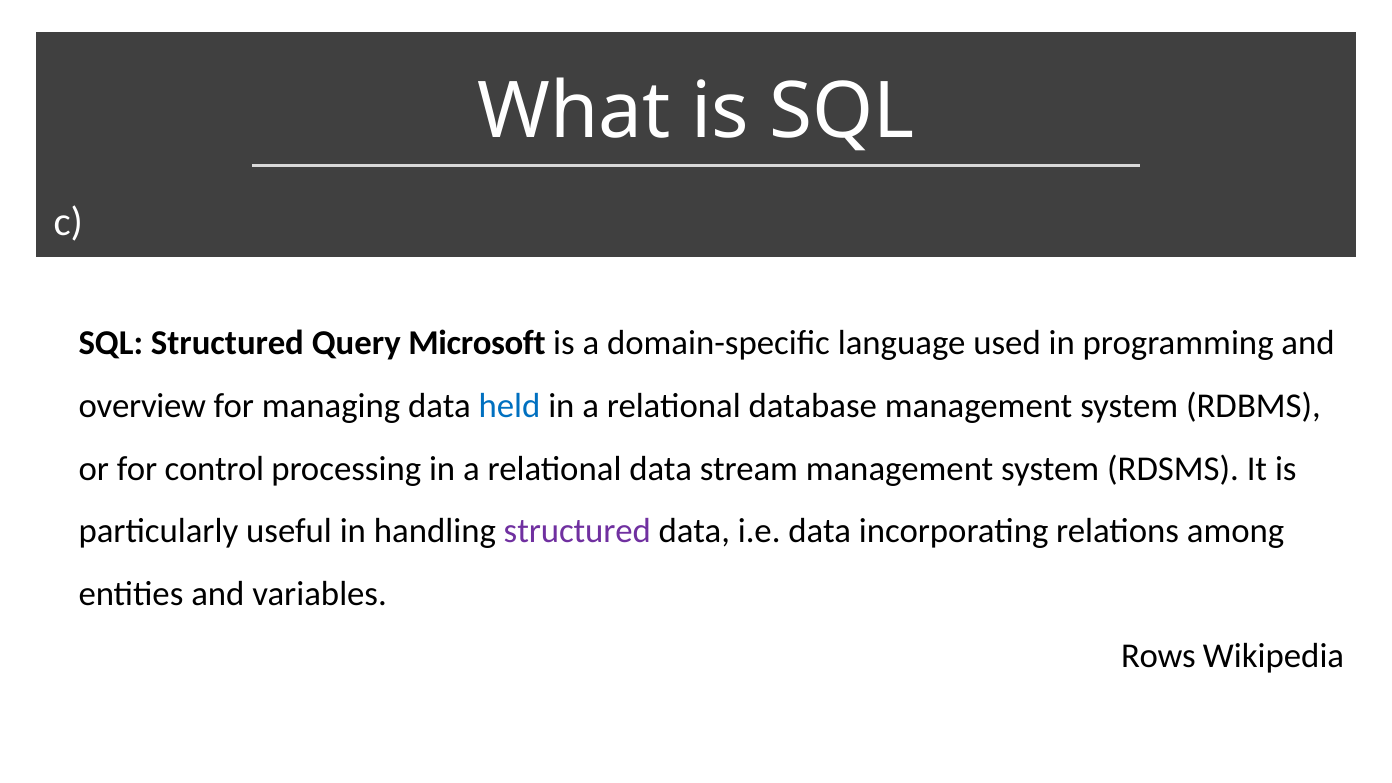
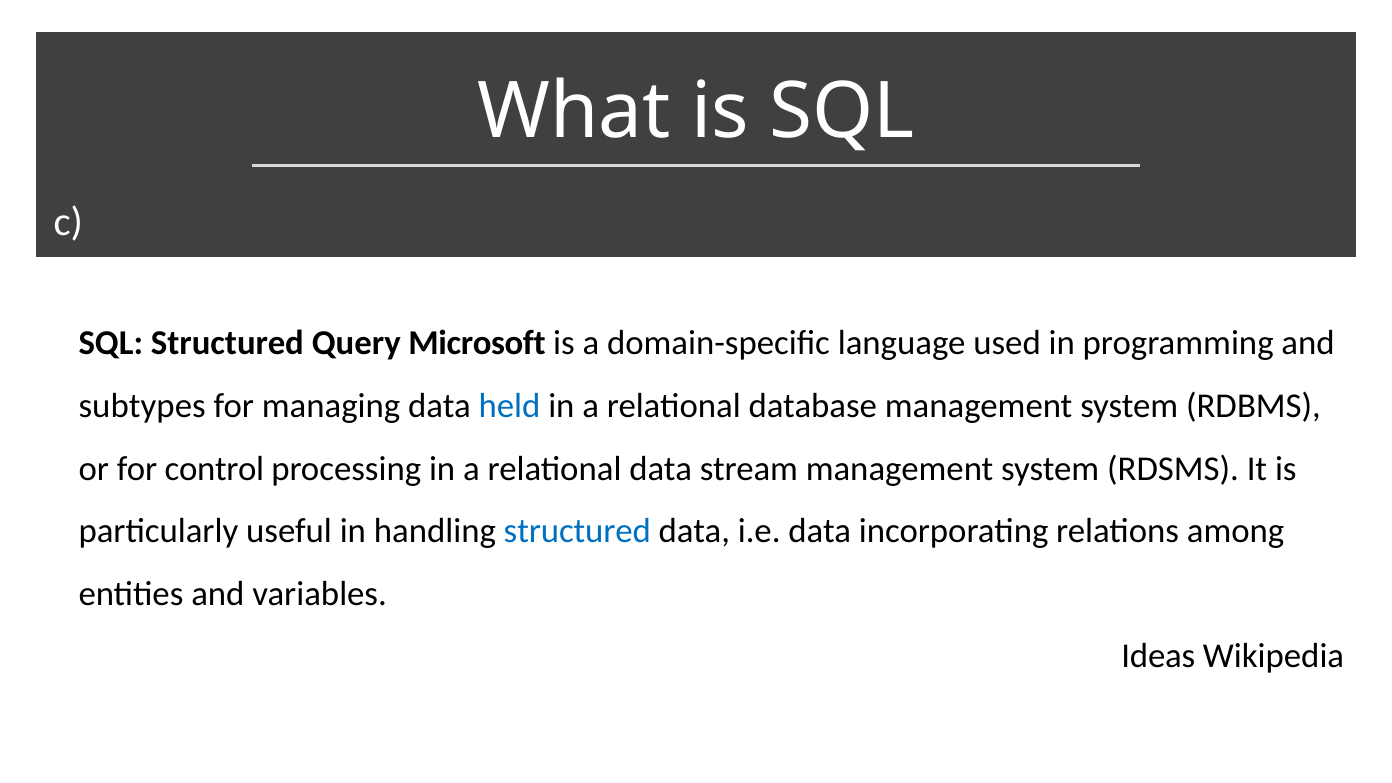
overview: overview -> subtypes (142, 406)
structured colour: purple -> blue (577, 531)
Rows: Rows -> Ideas (1158, 656)
